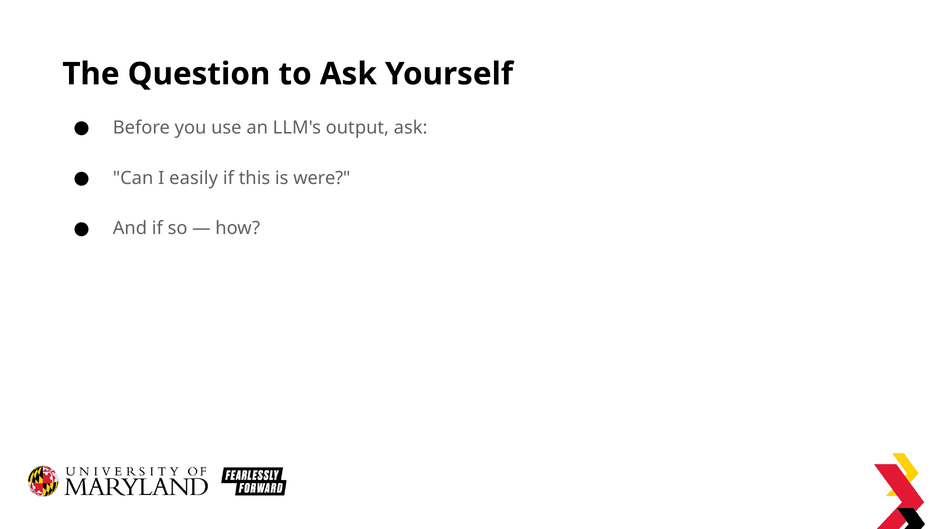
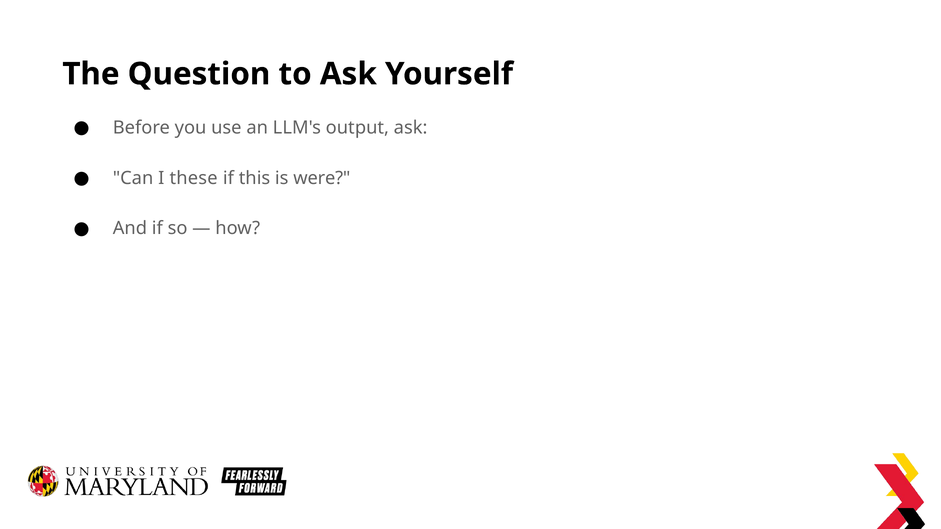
easily: easily -> these (194, 178)
